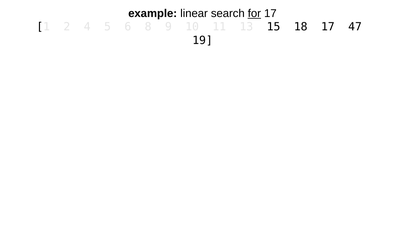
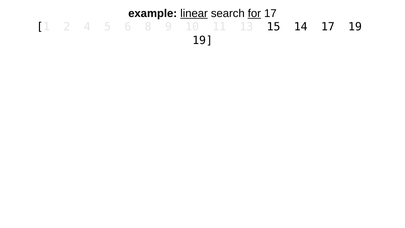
linear underline: none -> present (194, 13)
18: 18 -> 14 (301, 27)
17 47: 47 -> 19 (355, 27)
